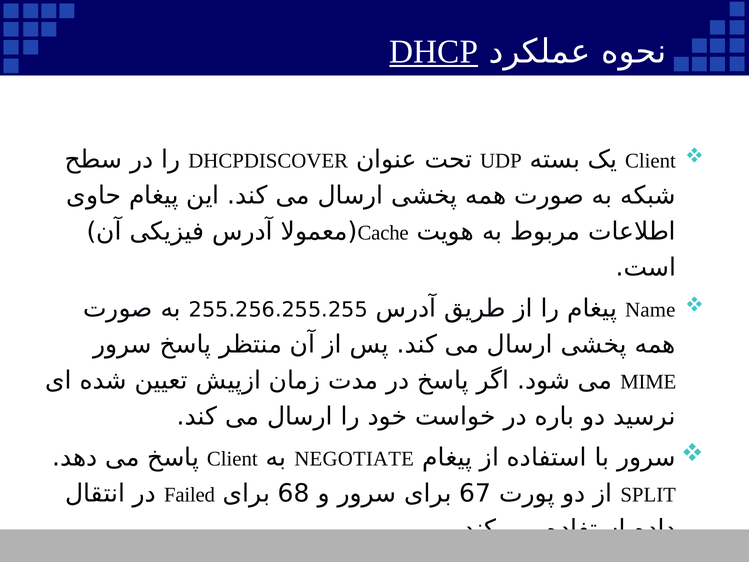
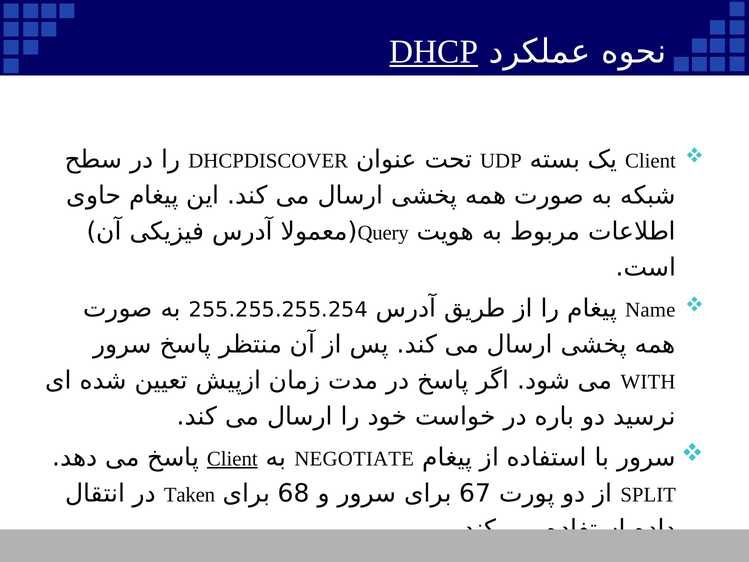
Cache: Cache -> Query (383, 233)
255.256.255.255: 255.256.255.255 -> 255.255.255.254 (278, 310)
MIME: MIME -> WITH (648, 382)
Client underline: none -> present (232, 458)
Failed: Failed -> Taken (190, 494)
